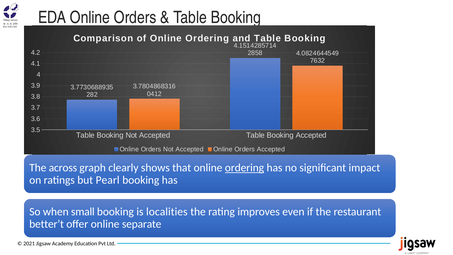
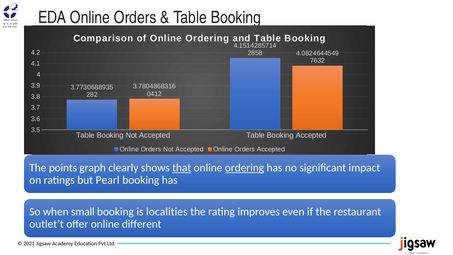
across: across -> points (63, 168)
that underline: none -> present (182, 168)
better’t: better’t -> outlet’t (47, 224)
separate: separate -> different (142, 224)
